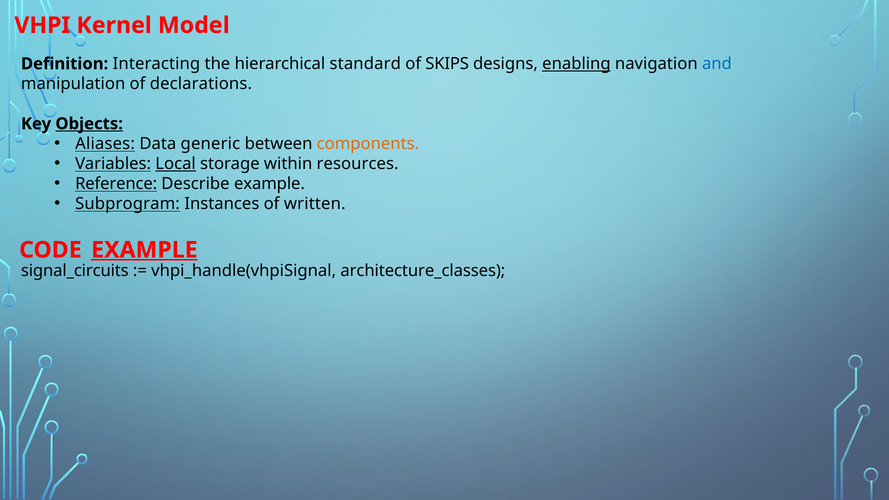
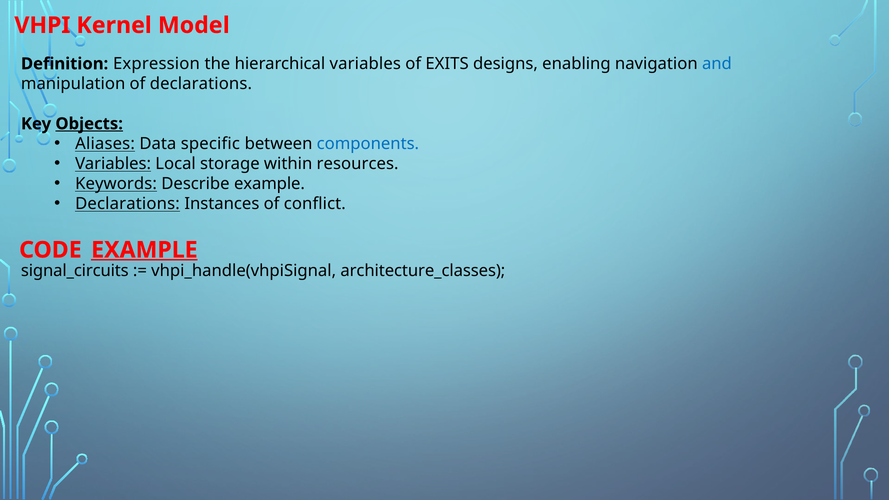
Interacting: Interacting -> Expression (156, 64)
hierarchical standard: standard -> variables (365, 64)
SKIPS: SKIPS -> EXITS (447, 64)
enabling underline: present -> none (576, 64)
generic: generic -> specific (210, 144)
components colour: orange -> blue (368, 144)
Local underline: present -> none (176, 164)
Reference: Reference -> Keywords (116, 184)
Subprogram: Subprogram -> Declarations (127, 204)
written: written -> conflict (315, 204)
